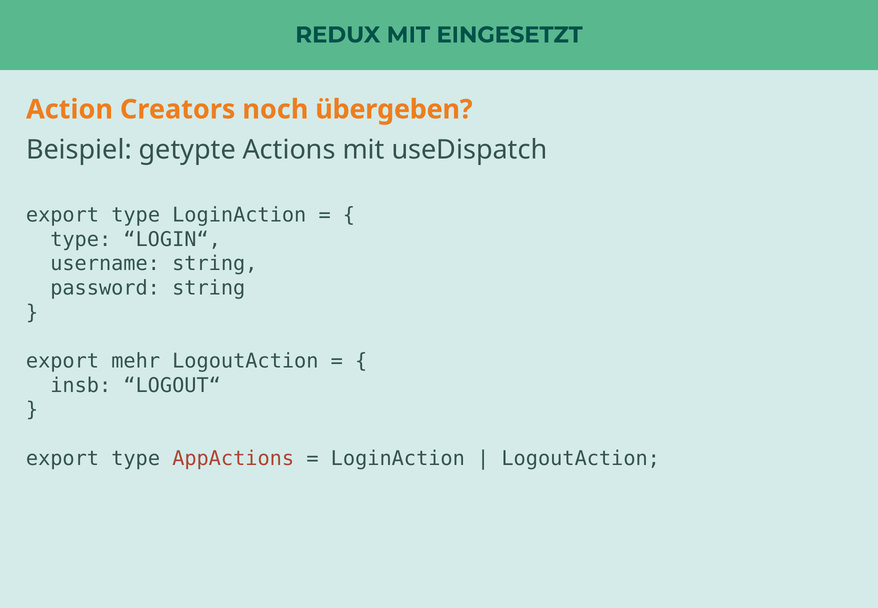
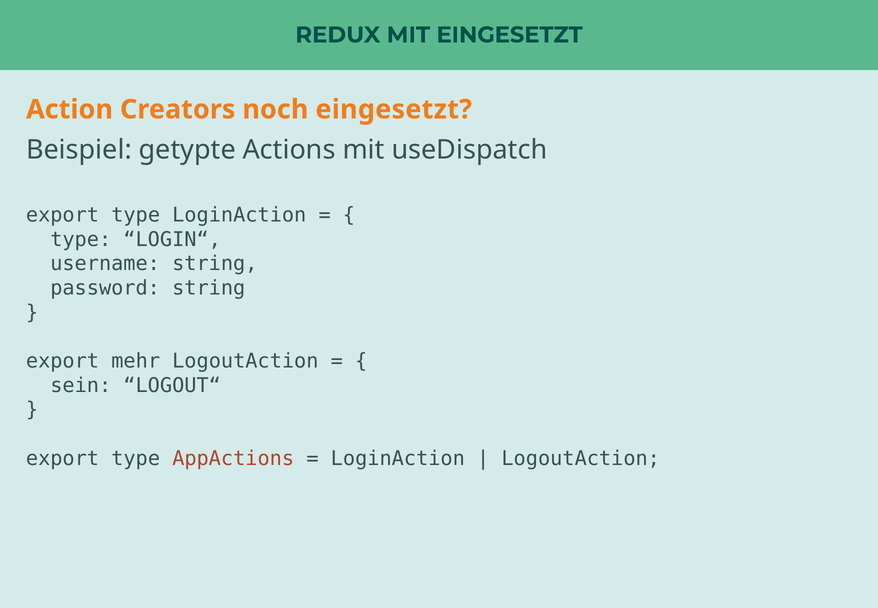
noch übergeben: übergeben -> eingesetzt (394, 109)
insb: insb -> sein (81, 385)
